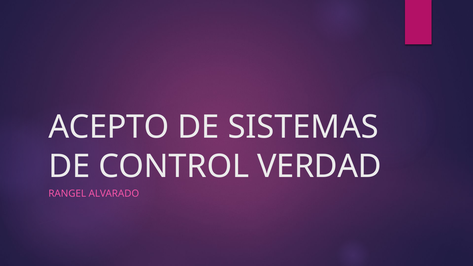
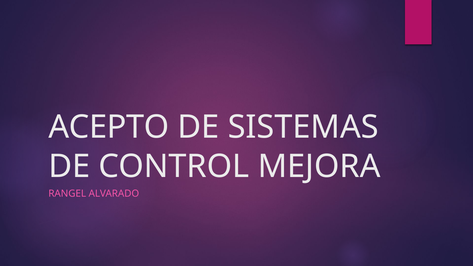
VERDAD: VERDAD -> MEJORA (319, 166)
